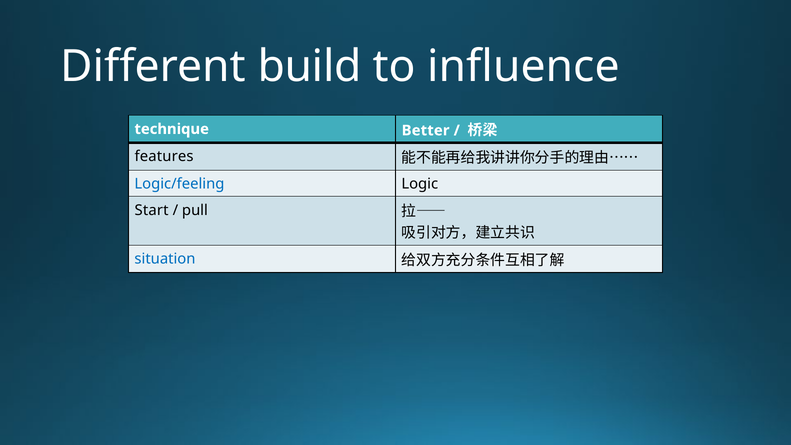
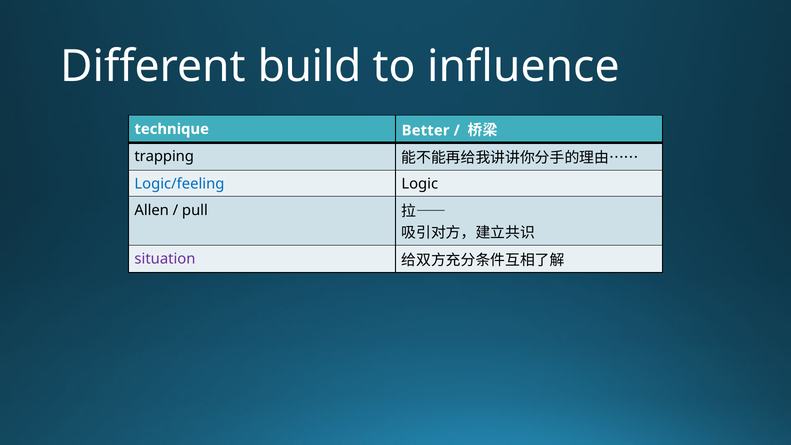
features: features -> trapping (164, 157)
Start: Start -> Allen (152, 210)
situation colour: blue -> purple (165, 259)
